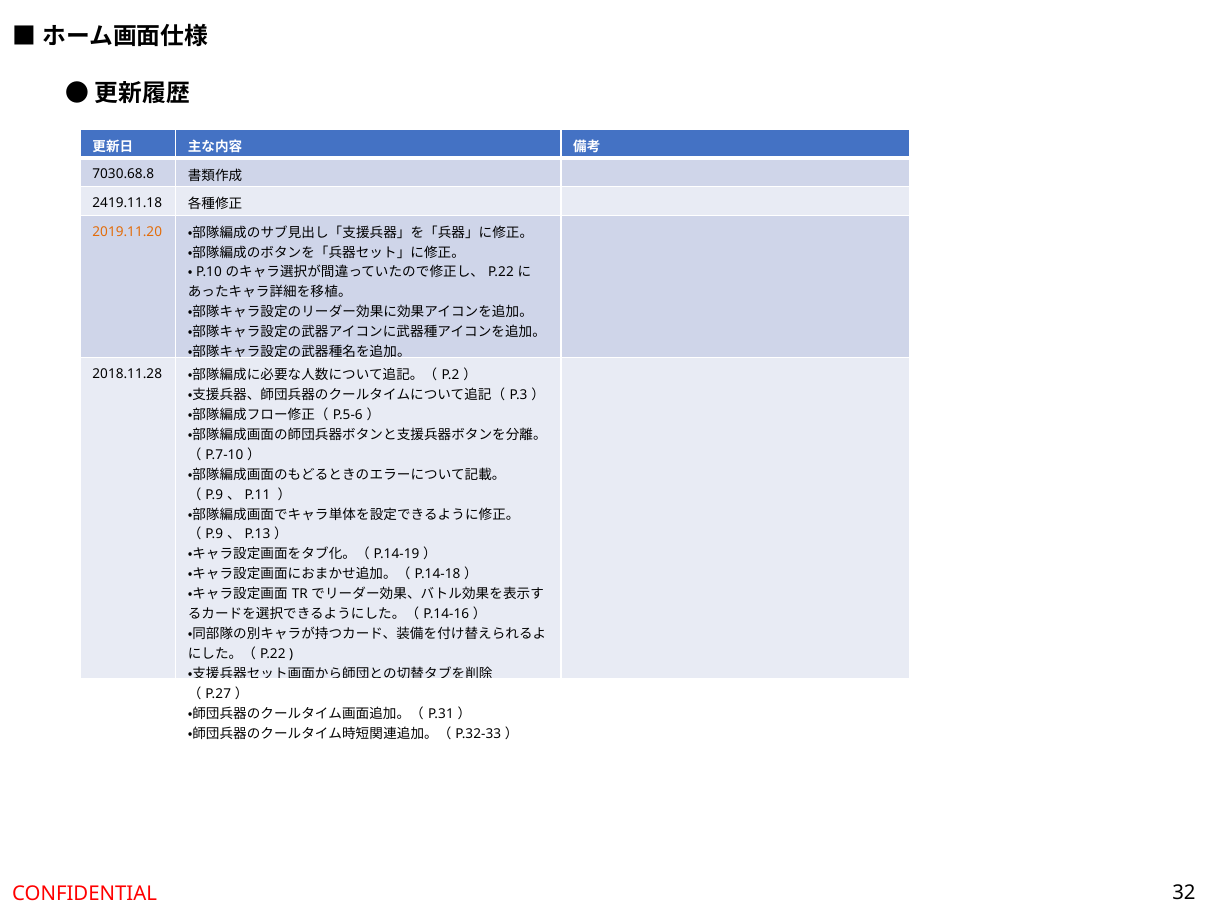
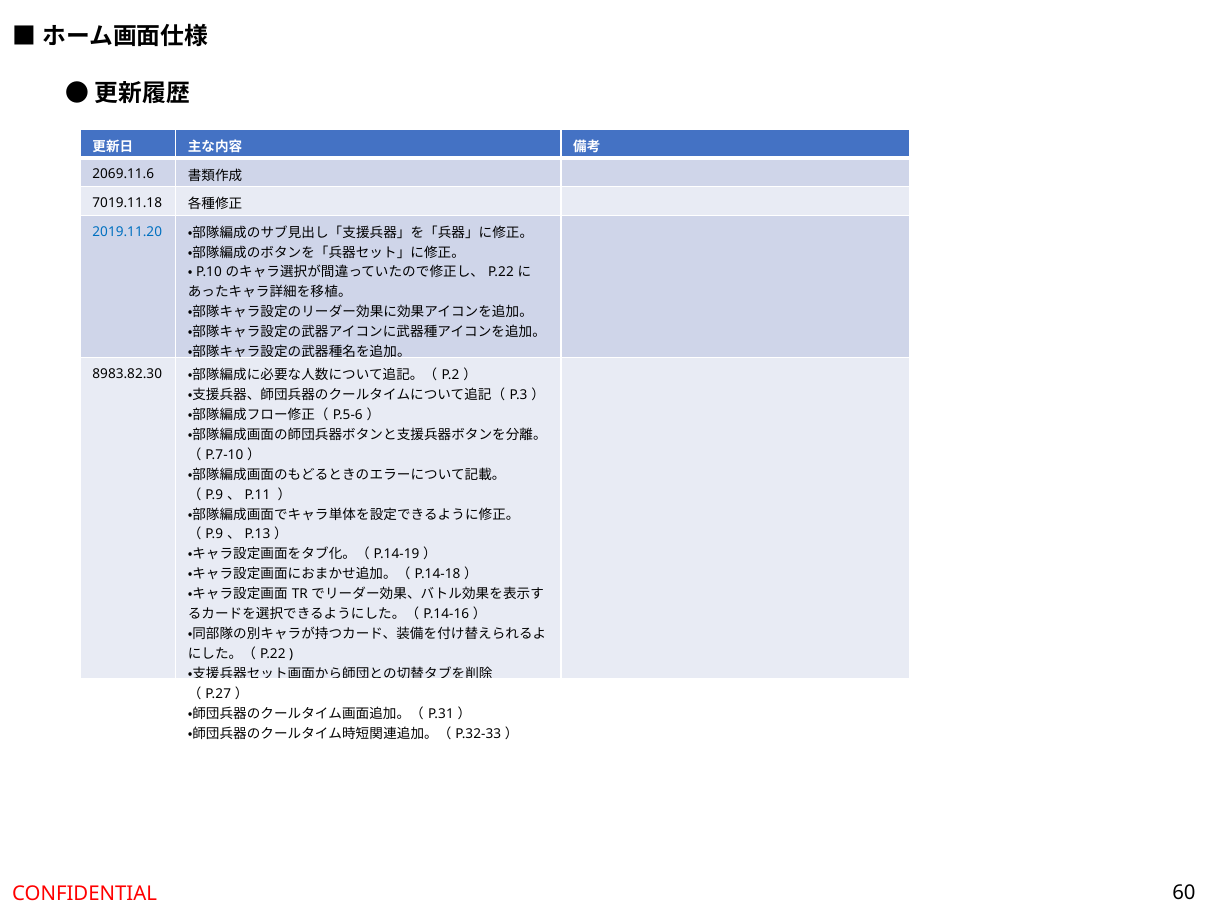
7030.68.8: 7030.68.8 -> 2069.11.6 (123, 175)
2419.11.18: 2419.11.18 -> 7019.11.18 (127, 203)
2019.11.20 colour: orange -> blue (127, 232)
2018.11.28: 2018.11.28 -> 8983.82.30 (127, 374)
32: 32 -> 60 (1184, 893)
